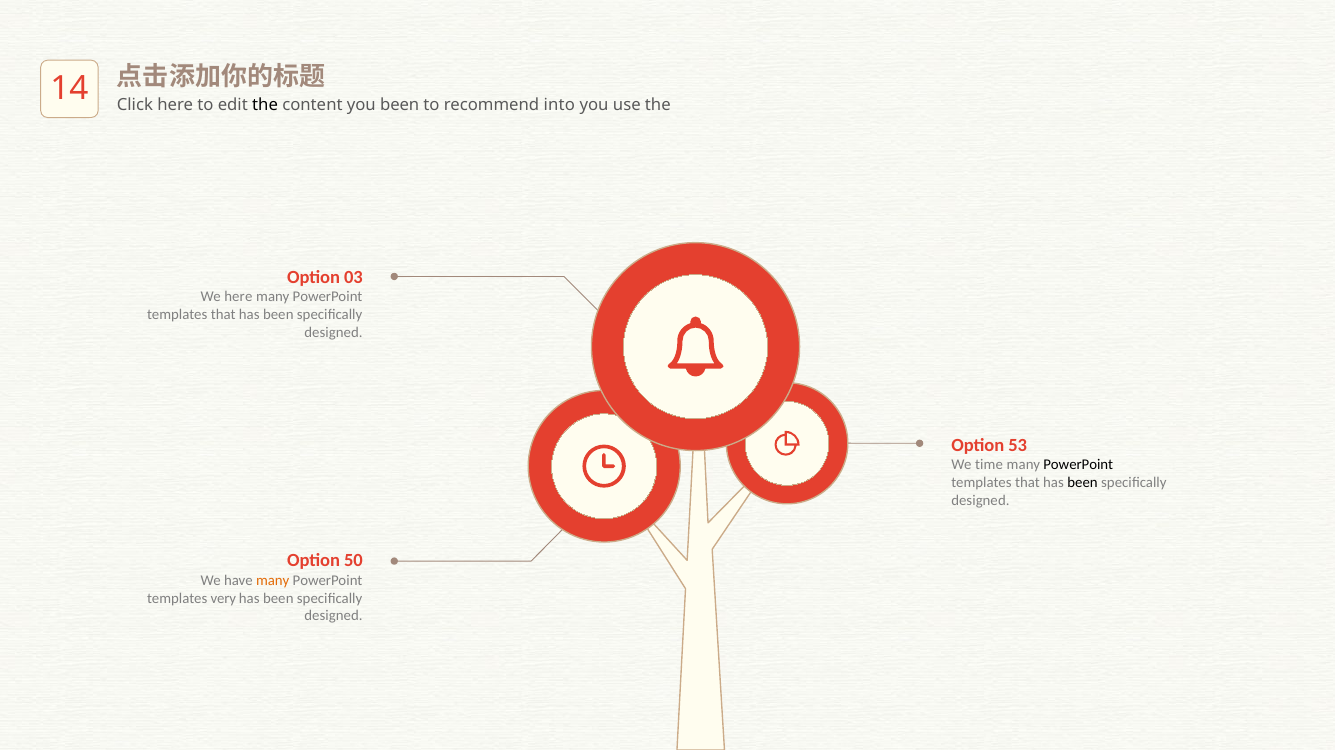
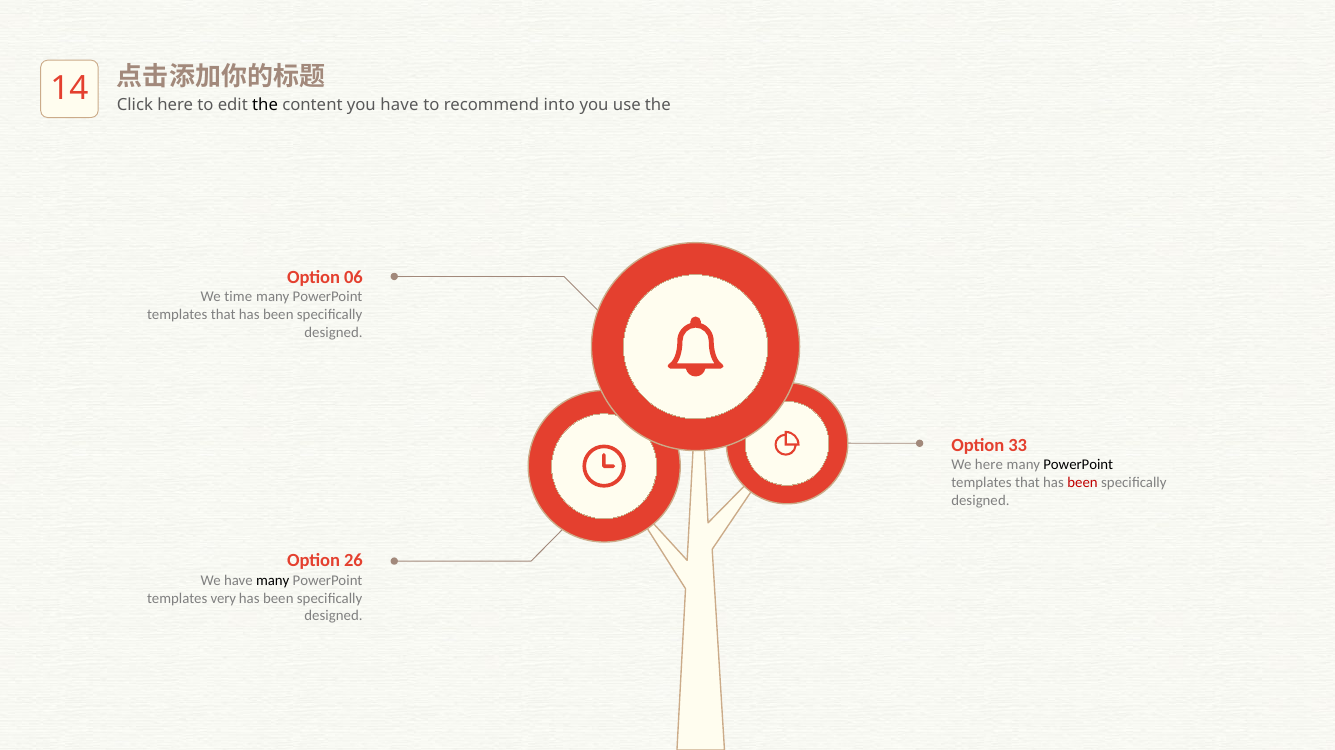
you been: been -> have (399, 105)
03: 03 -> 06 (353, 277)
We here: here -> time (238, 297)
53: 53 -> 33 (1018, 446)
We time: time -> here (989, 465)
been colour: black -> red (1083, 483)
50: 50 -> 26 (353, 561)
many colour: orange -> black (273, 581)
